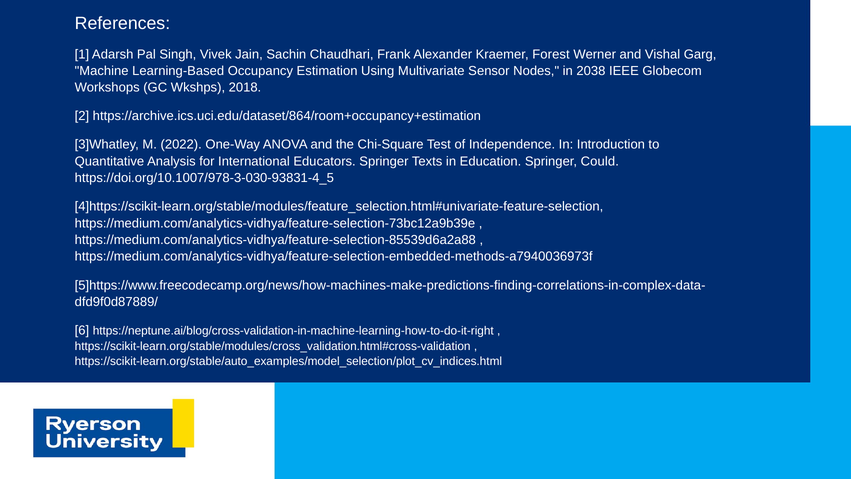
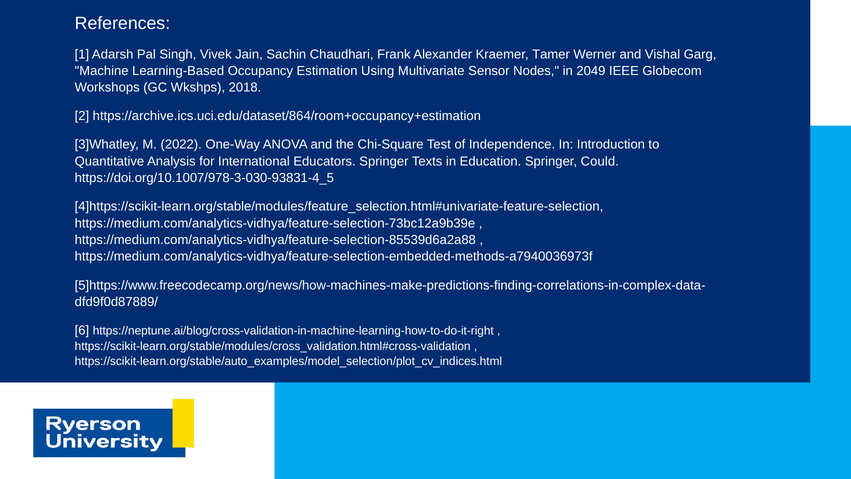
Forest: Forest -> Tamer (551, 54)
2038: 2038 -> 2049 (591, 71)
